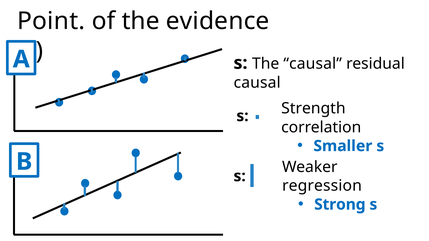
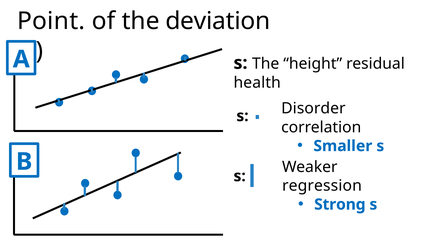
evidence: evidence -> deviation (218, 21)
The causal: causal -> height (313, 64)
causal: causal -> health (257, 83)
Strength: Strength -> Disorder (313, 109)
